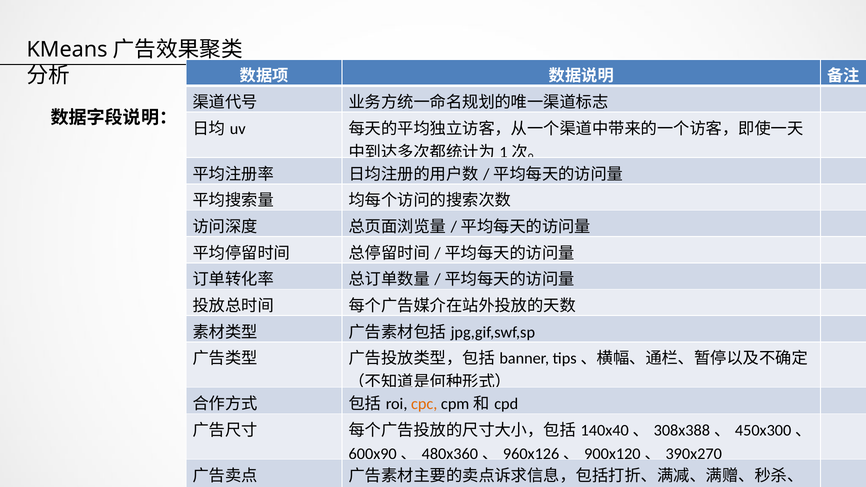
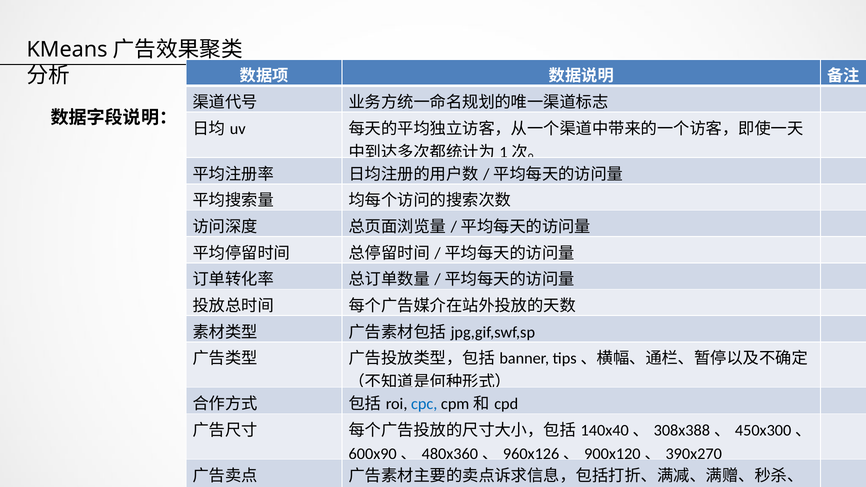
cpc colour: orange -> blue (424, 404)
